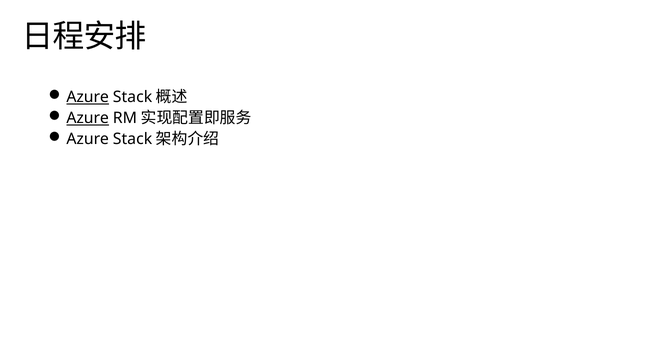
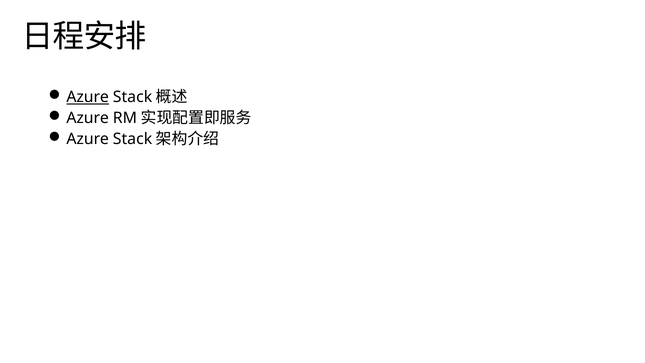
Azure underline: present -> none (88, 118)
